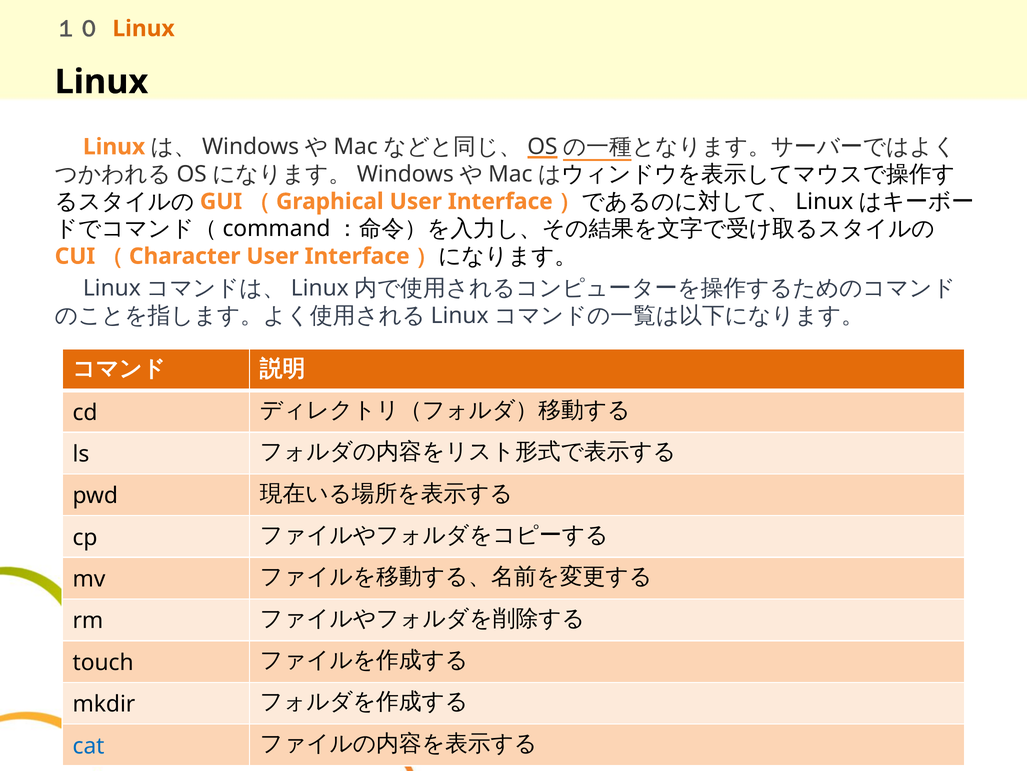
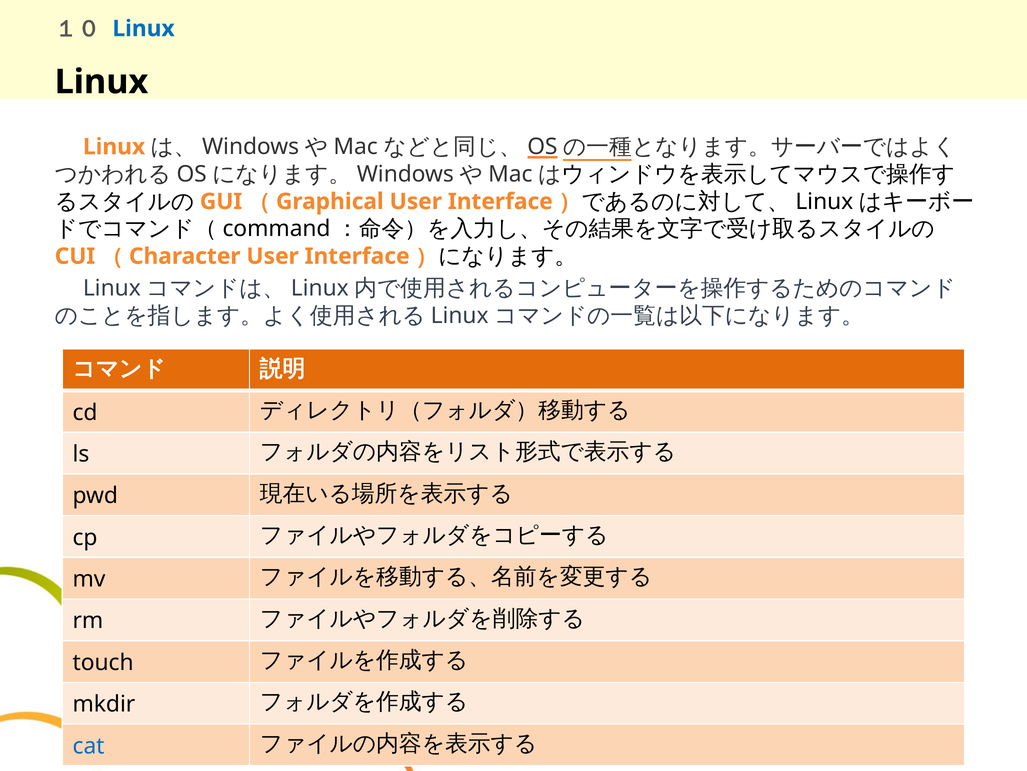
Linux colour: orange -> blue (143, 29)
